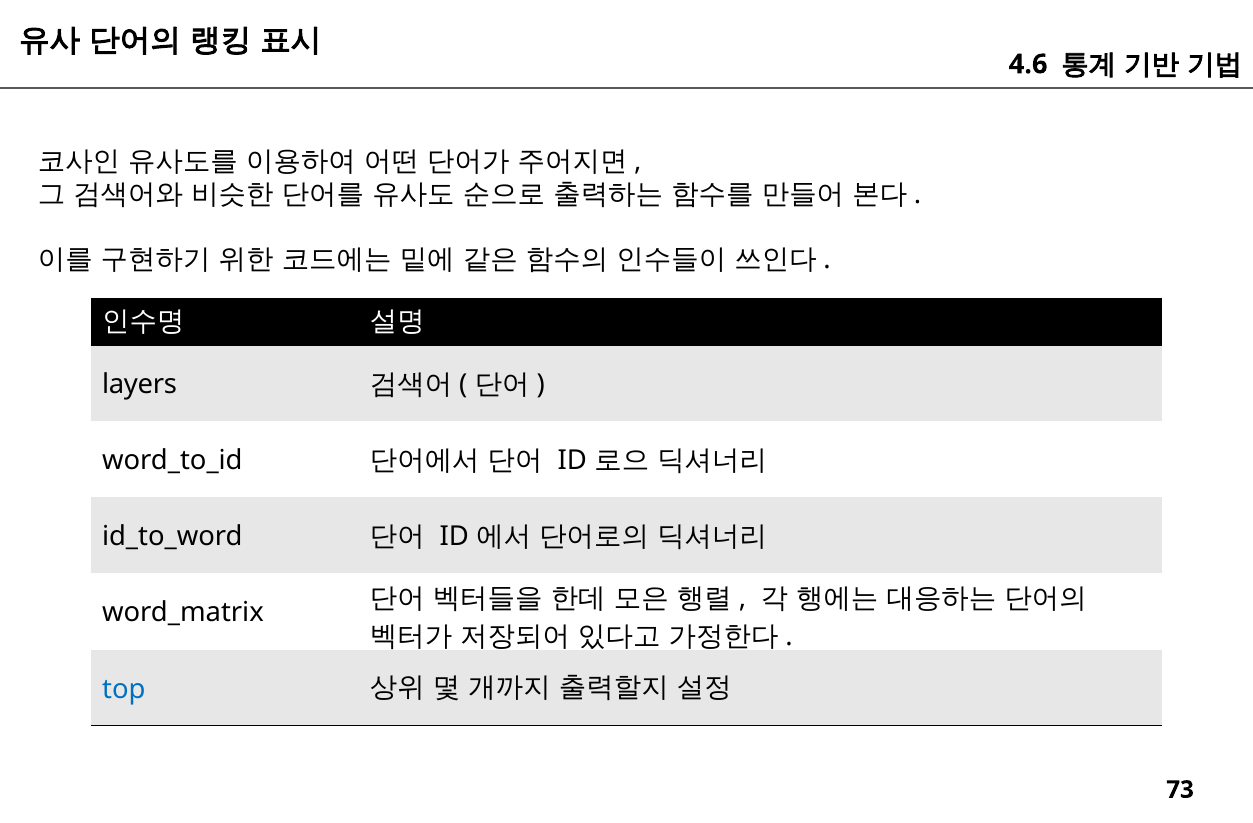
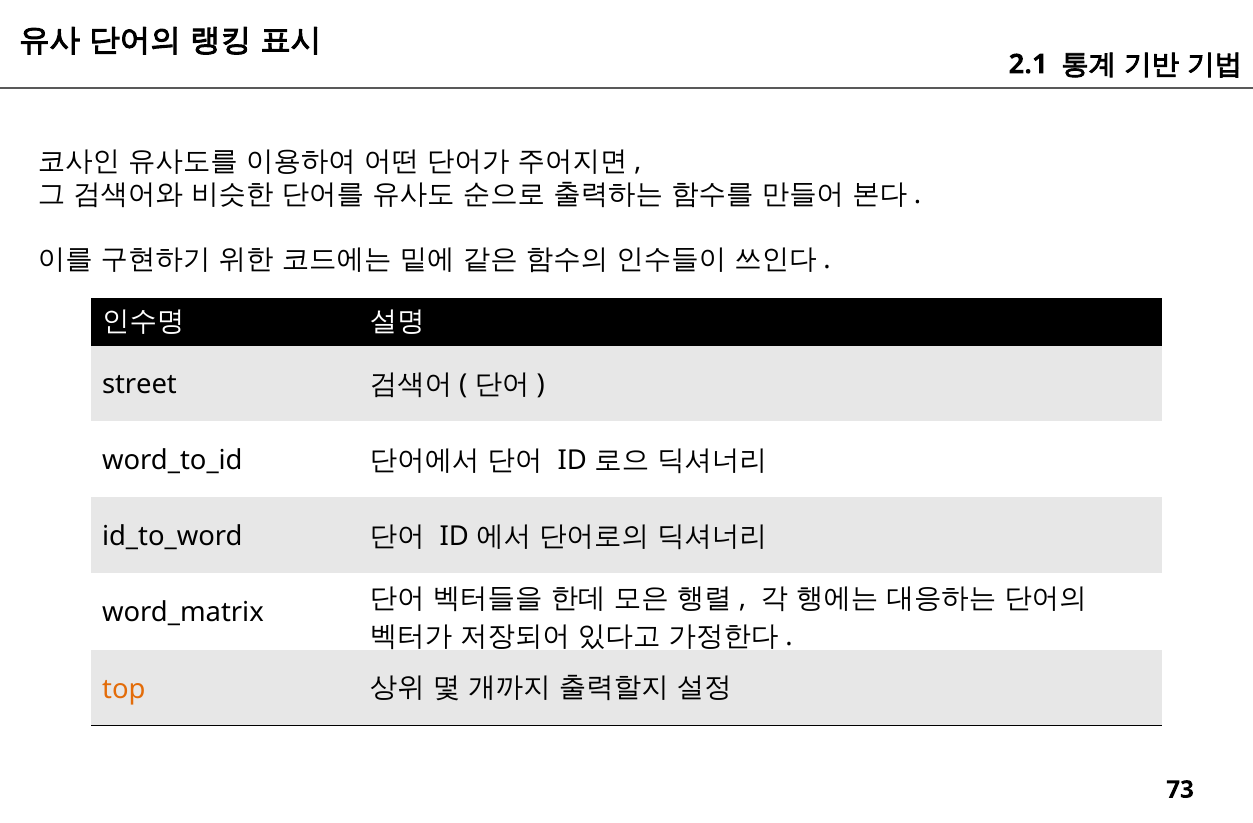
4.6: 4.6 -> 2.1 (1028, 64)
layers: layers -> street (139, 385)
top colour: blue -> orange (124, 689)
